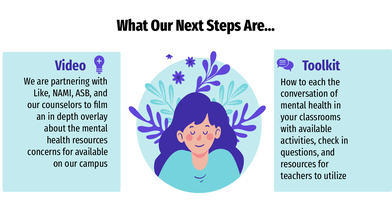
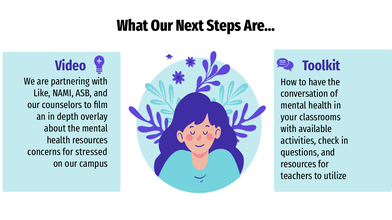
each: each -> have (317, 82)
for available: available -> stressed (91, 152)
